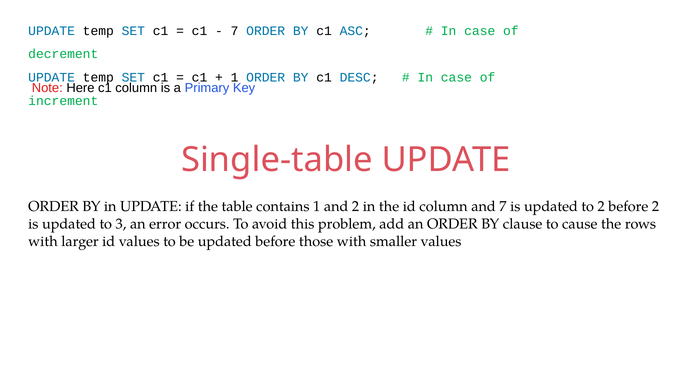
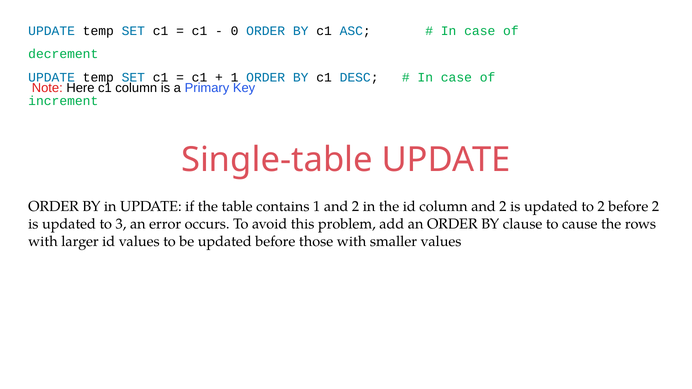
7: 7 -> 0 (235, 31)
column and 7: 7 -> 2 (503, 207)
